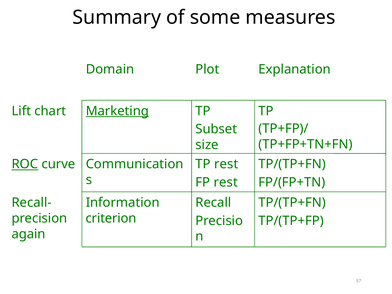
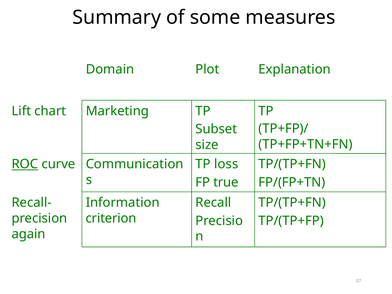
Marketing underline: present -> none (117, 111)
TP rest: rest -> loss (226, 164)
FP rest: rest -> true (226, 182)
